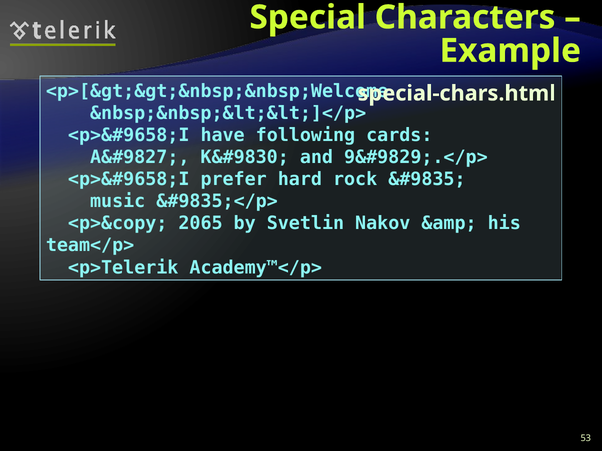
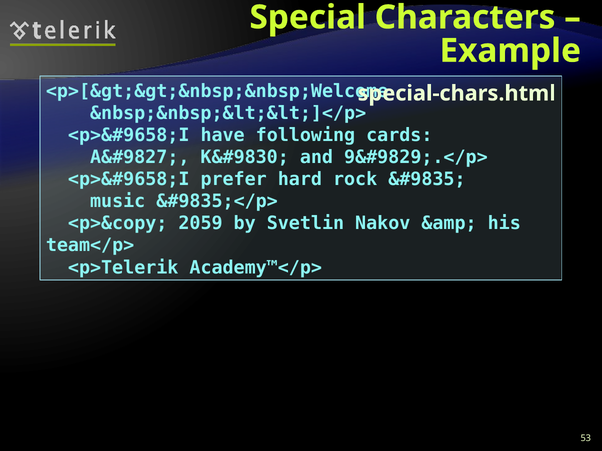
2065: 2065 -> 2059 (201, 224)
